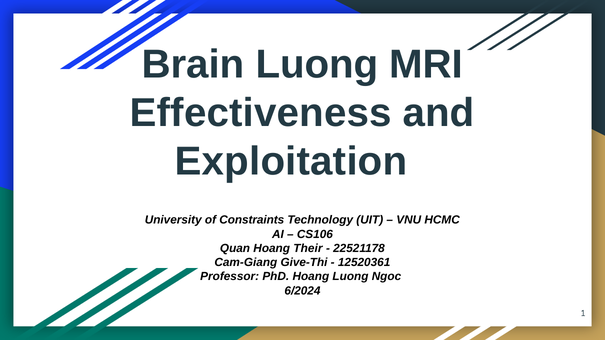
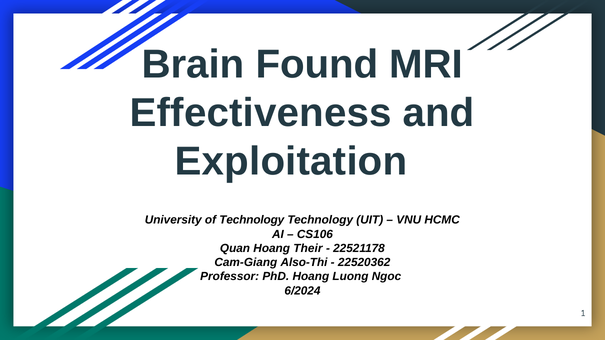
Brain Luong: Luong -> Found (317, 65)
of Constraints: Constraints -> Technology (252, 220)
Give-Thi: Give-Thi -> Also-Thi (304, 263)
12520361: 12520361 -> 22520362 (364, 263)
